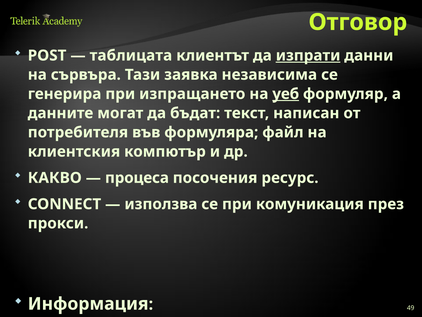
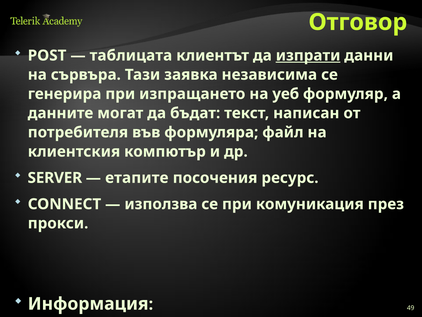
уеб underline: present -> none (286, 94)
КАКВО: КАКВО -> SERVER (55, 178)
процеса: процеса -> етапите (137, 178)
